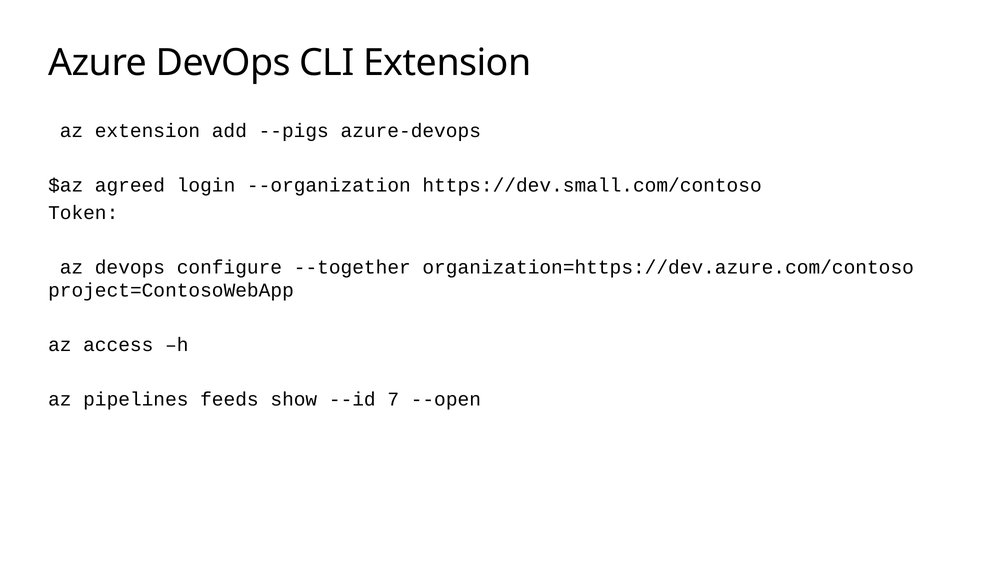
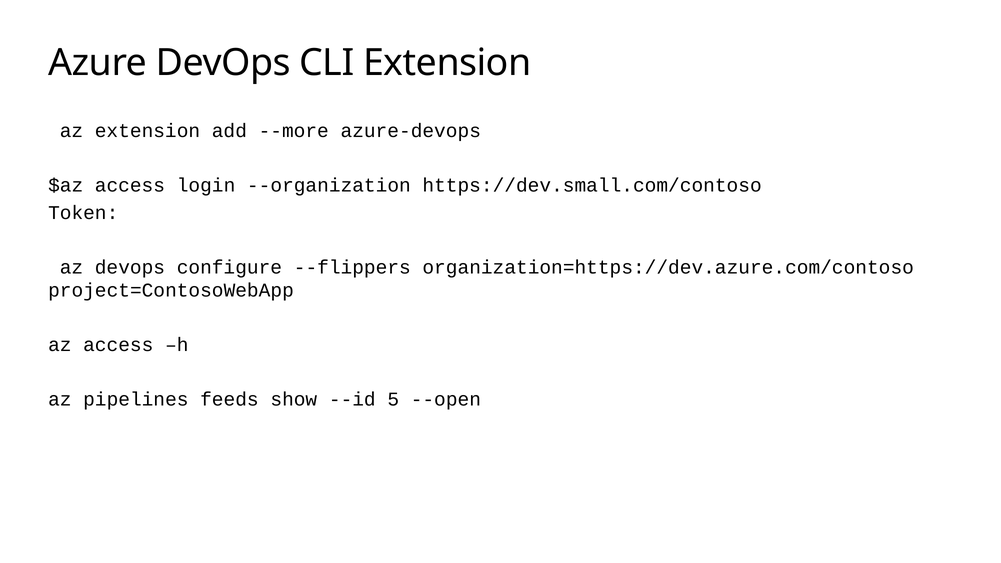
--pigs: --pigs -> --more (294, 131)
$az agreed: agreed -> access (130, 185)
--together: --together -> --flippers (352, 267)
7: 7 -> 5 (393, 400)
